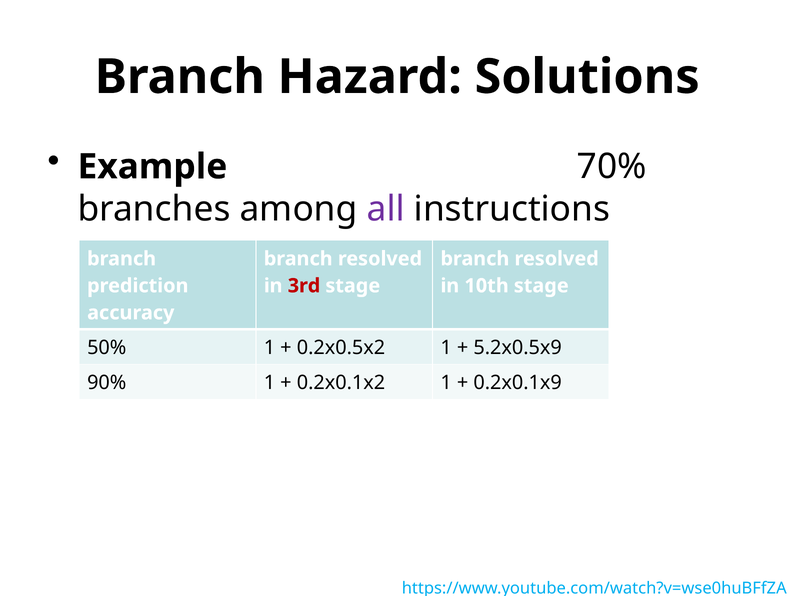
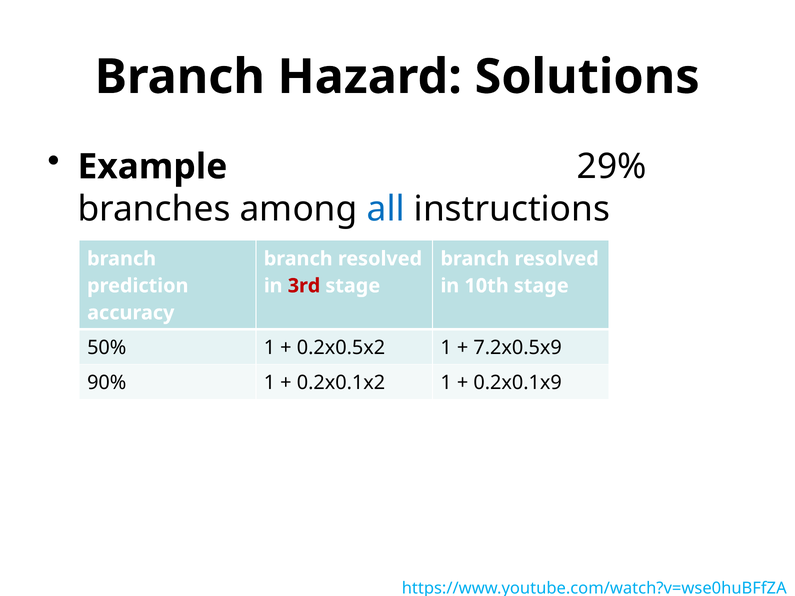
70%: 70% -> 29% (612, 167)
all colour: purple -> blue (386, 209)
5.2x0.5x9: 5.2x0.5x9 -> 7.2x0.5x9 (518, 348)
